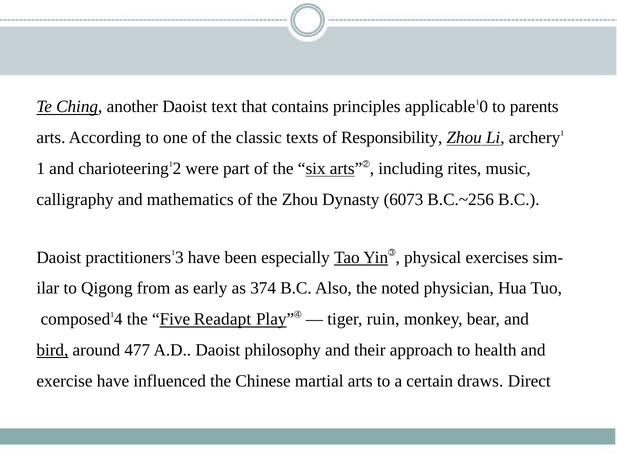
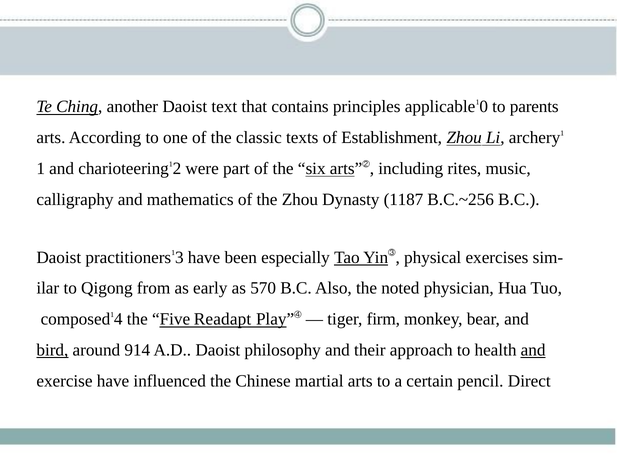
Responsibility: Responsibility -> Establishment (392, 138)
6073: 6073 -> 1187 (403, 200)
374: 374 -> 570 (263, 289)
ruin: ruin -> firm (383, 320)
477: 477 -> 914 (137, 351)
and underline: none -> present (533, 351)
draws: draws -> pencil (480, 382)
